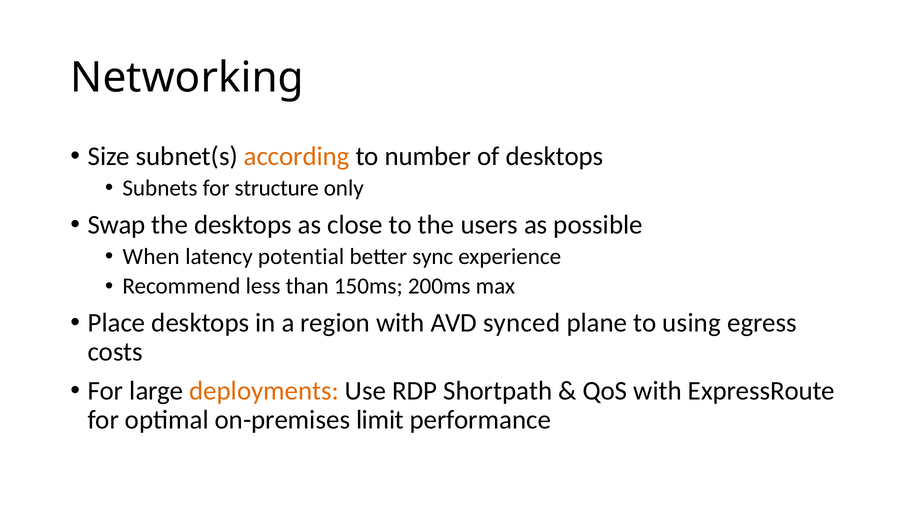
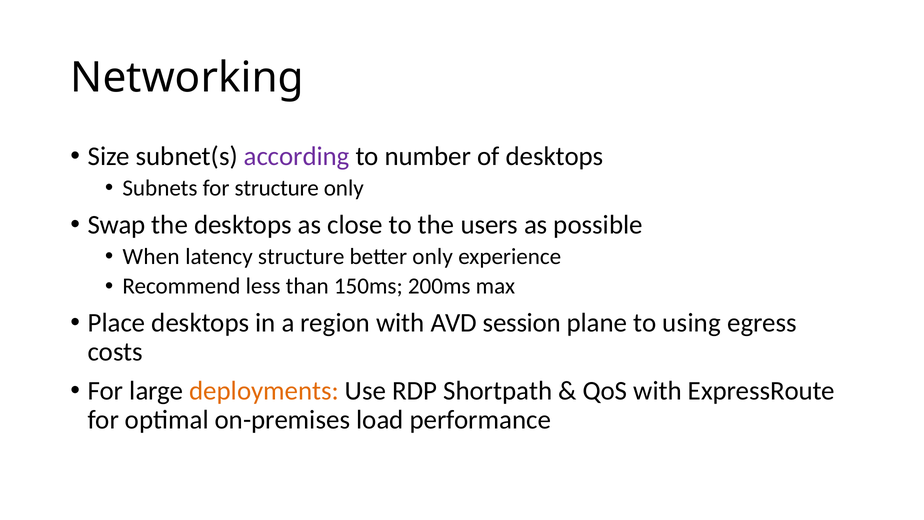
according colour: orange -> purple (297, 156)
latency potential: potential -> structure (301, 256)
better sync: sync -> only (433, 256)
synced: synced -> session (522, 323)
limit: limit -> load (380, 420)
